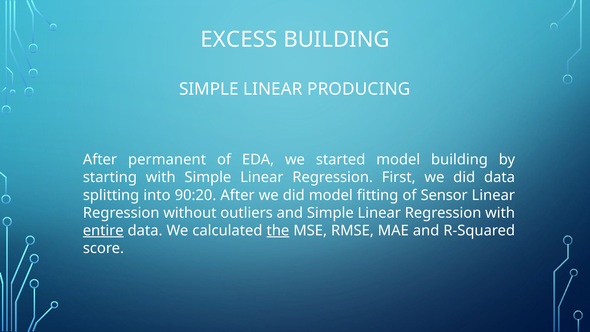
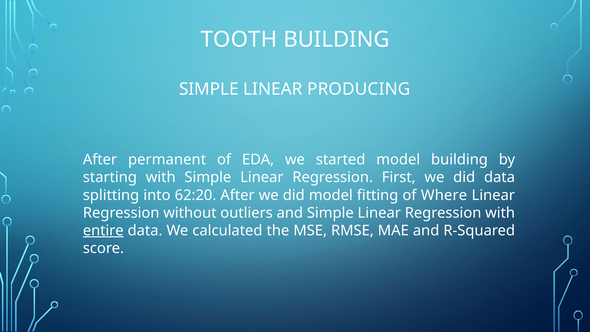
EXCESS: EXCESS -> TOOTH (239, 39)
90:20: 90:20 -> 62:20 (195, 195)
Sensor: Sensor -> Where (444, 195)
the underline: present -> none (278, 230)
